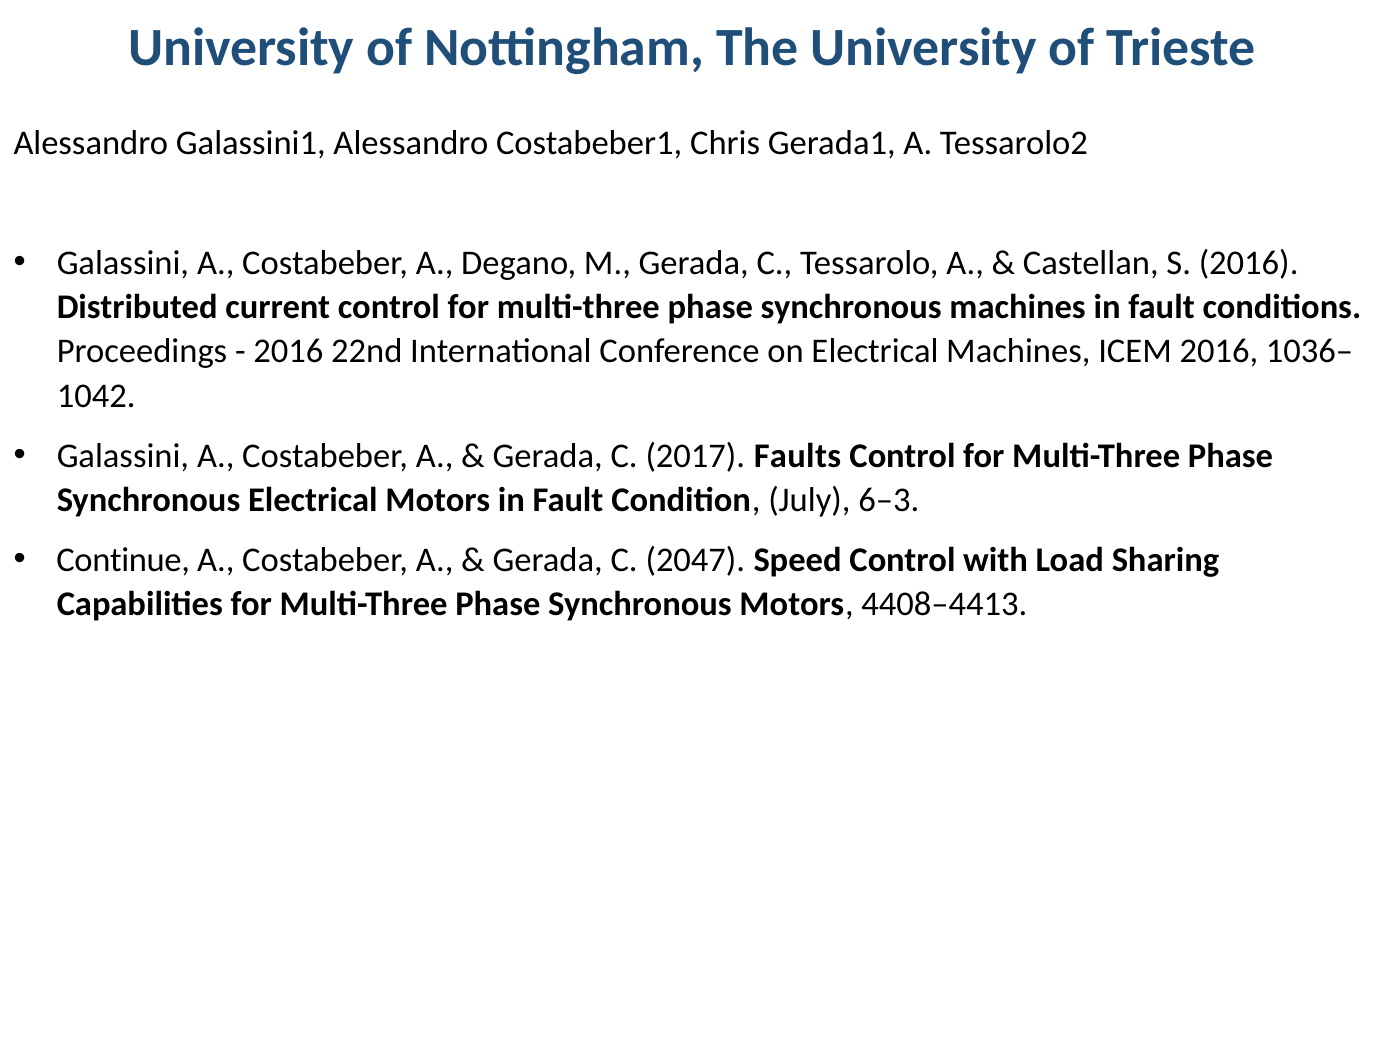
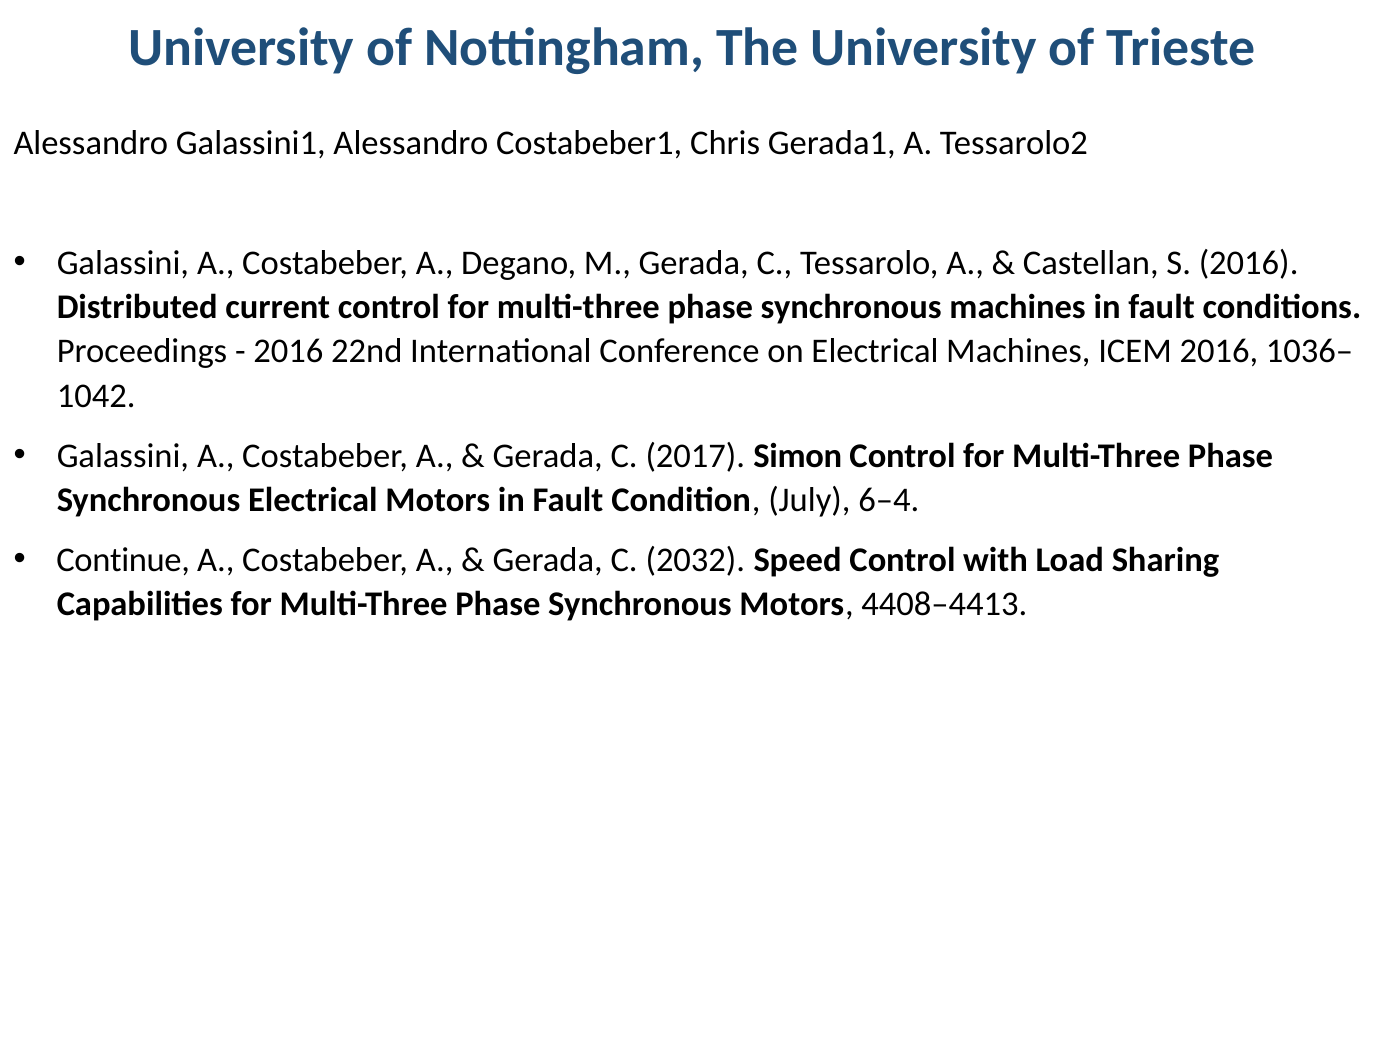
Faults: Faults -> Simon (798, 456)
6–3: 6–3 -> 6–4 (889, 500)
2047: 2047 -> 2032 (695, 560)
